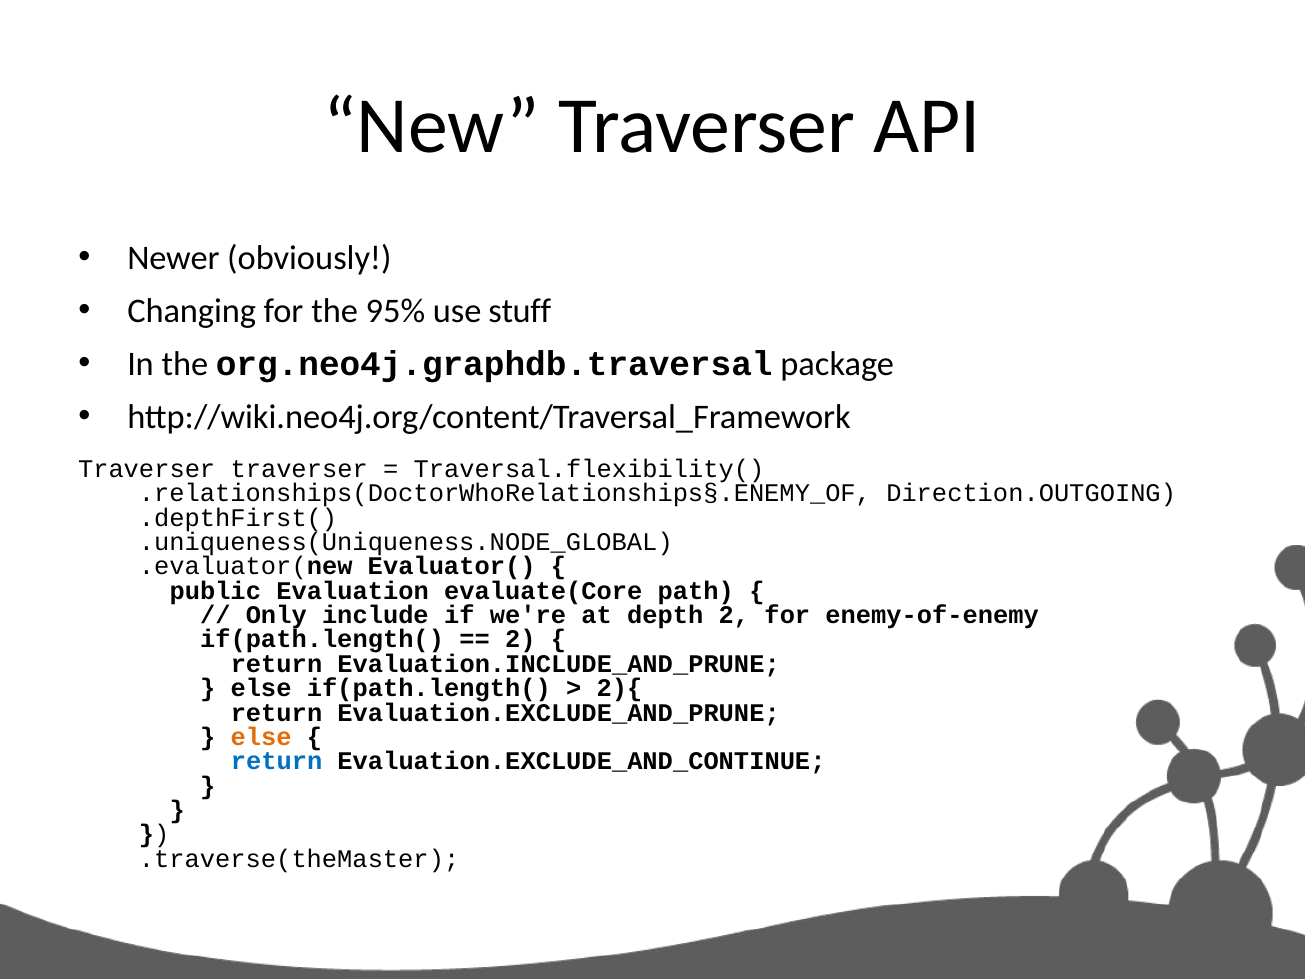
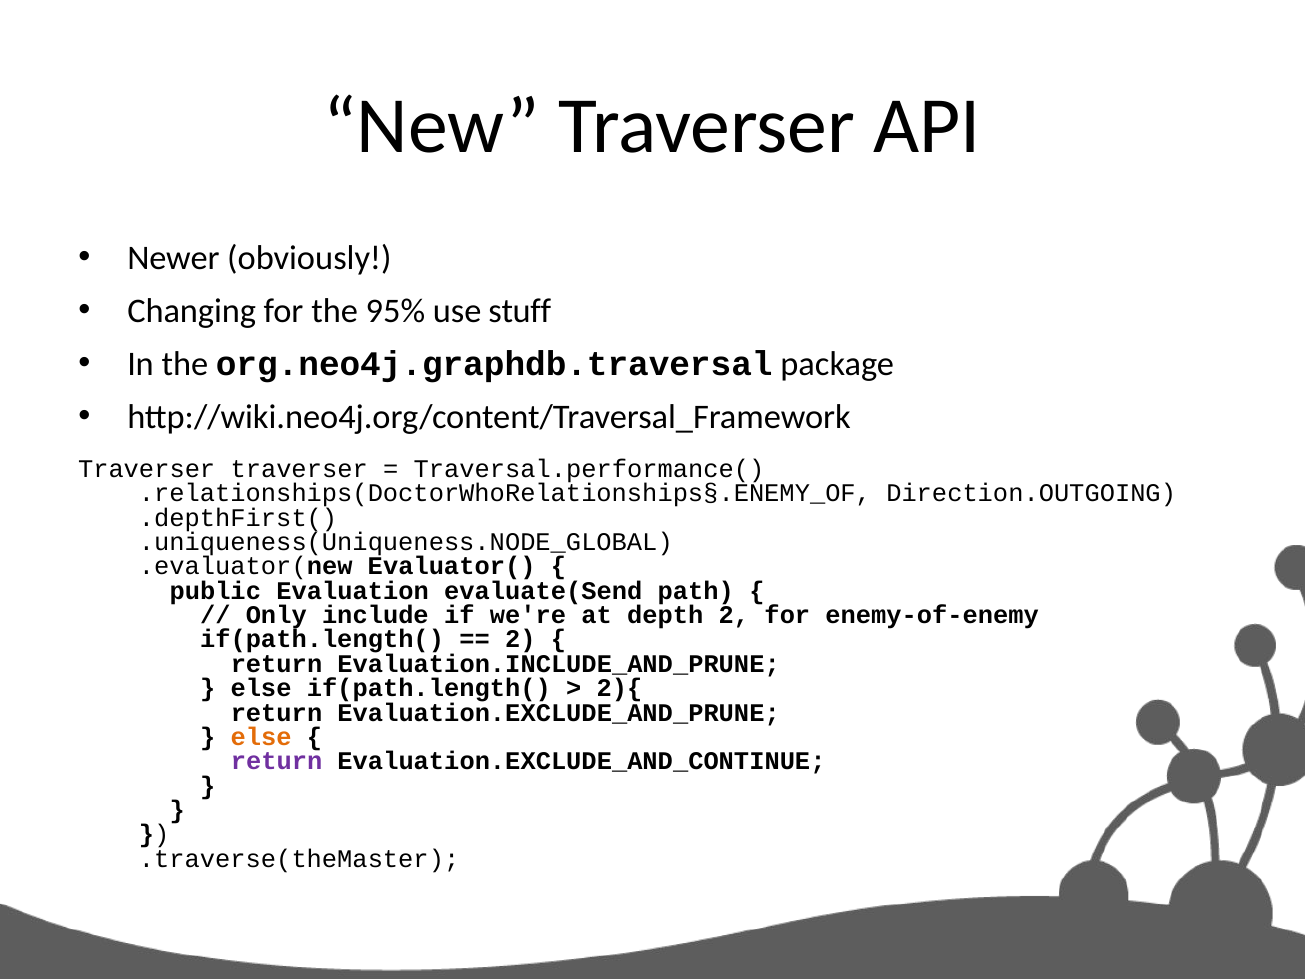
Traversal.flexibility(: Traversal.flexibility( -> Traversal.performance( (589, 469)
evaluate(Core: evaluate(Core -> evaluate(Send (543, 591)
return colour: blue -> purple (277, 761)
